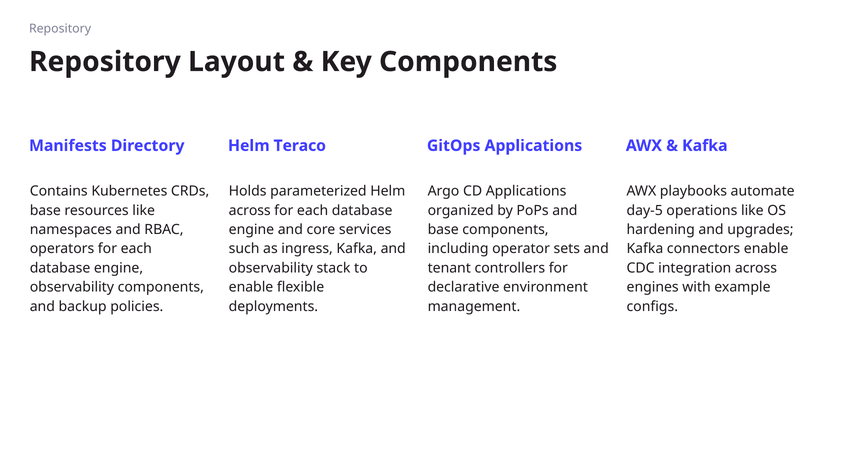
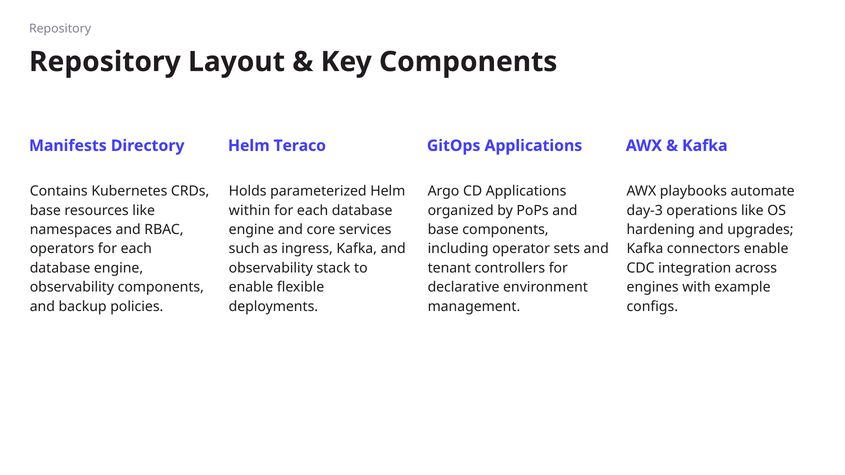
across: across -> within (250, 211)
day-5: day-5 -> day-3 (645, 211)
